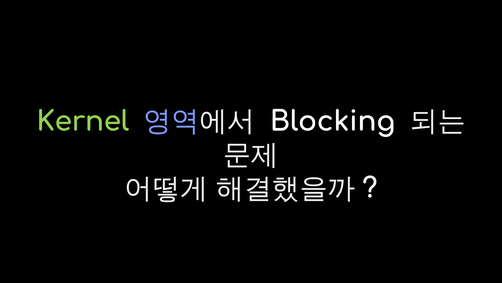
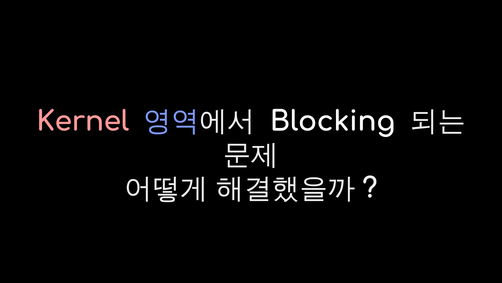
Kernel colour: light green -> pink (83, 121)
